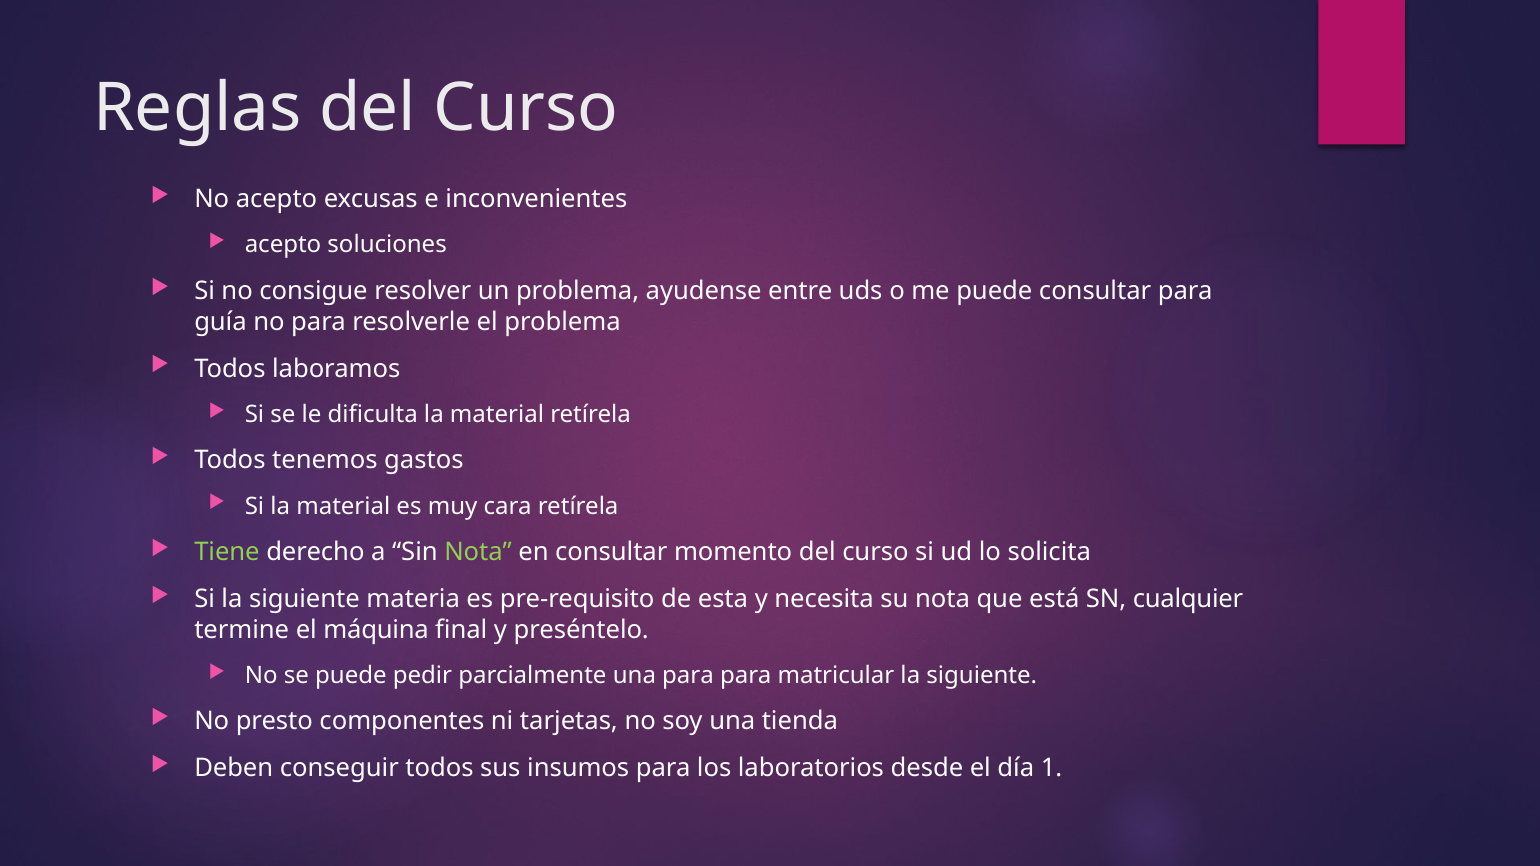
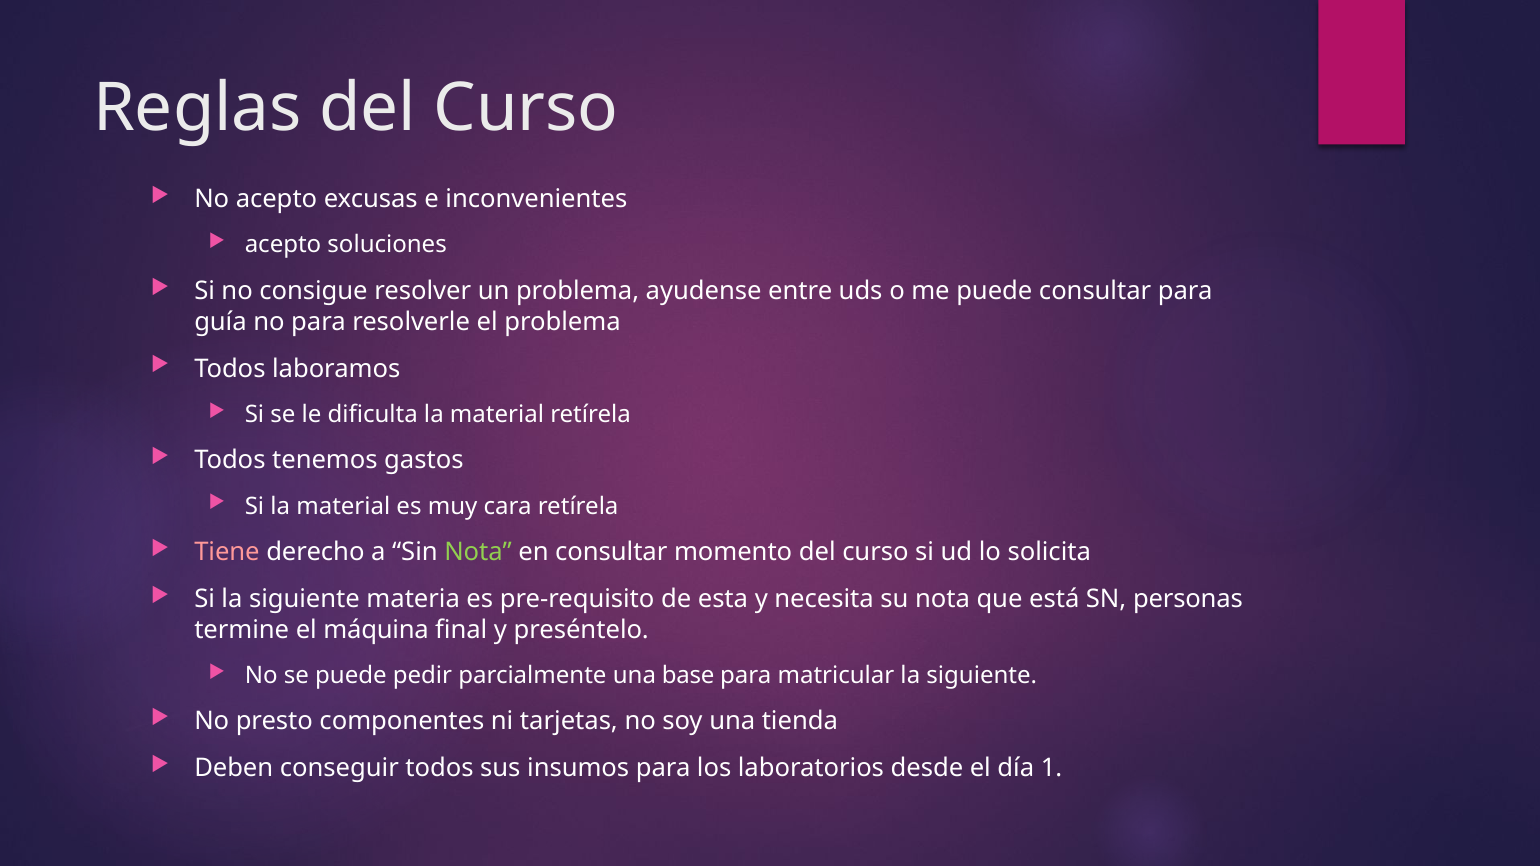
Tiene colour: light green -> pink (227, 552)
cualquier: cualquier -> personas (1188, 599)
una para: para -> base (688, 676)
